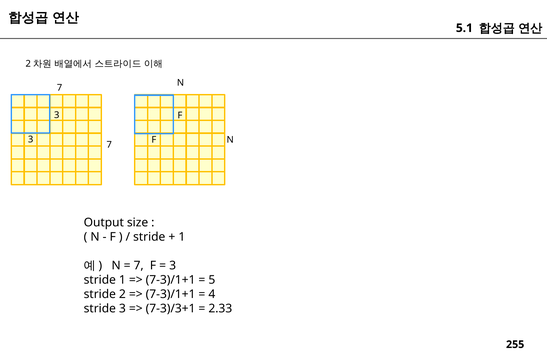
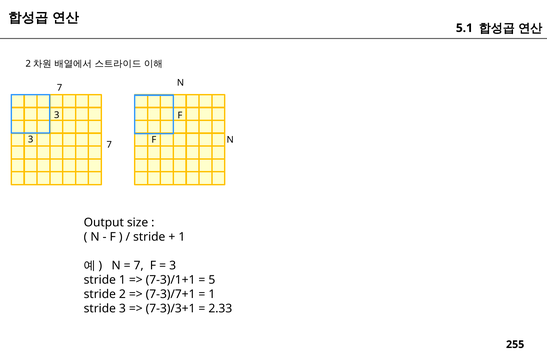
7-3)/1+1: 7-3)/1+1 -> 7-3)/7+1 (171, 295)
4: 4 -> 1 (212, 295)
